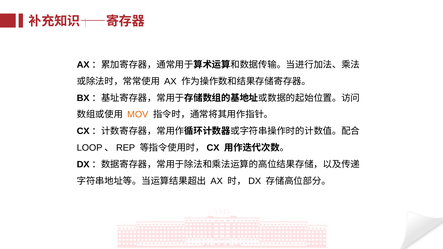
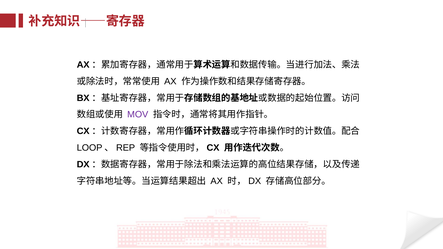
MOV colour: orange -> purple (138, 115)
